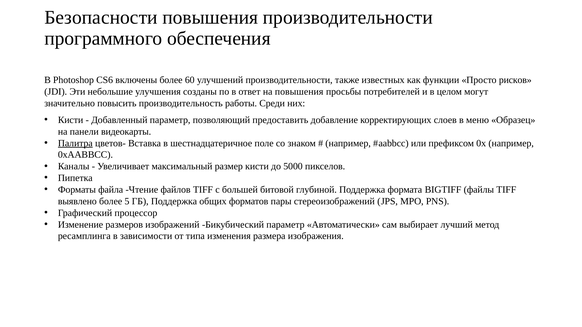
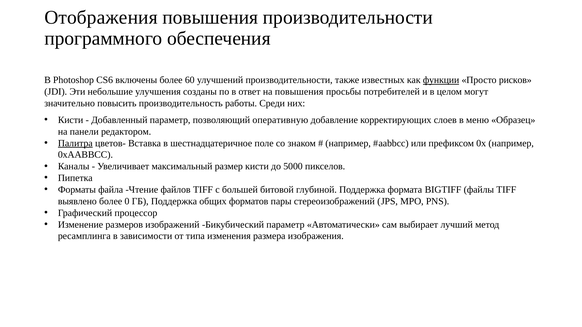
Безопасности: Безопасности -> Отображения (101, 18)
функции underline: none -> present (441, 80)
предоставить: предоставить -> оперативную (280, 120)
видеокарты: видеокарты -> редактором (126, 132)
5: 5 -> 0 (127, 201)
